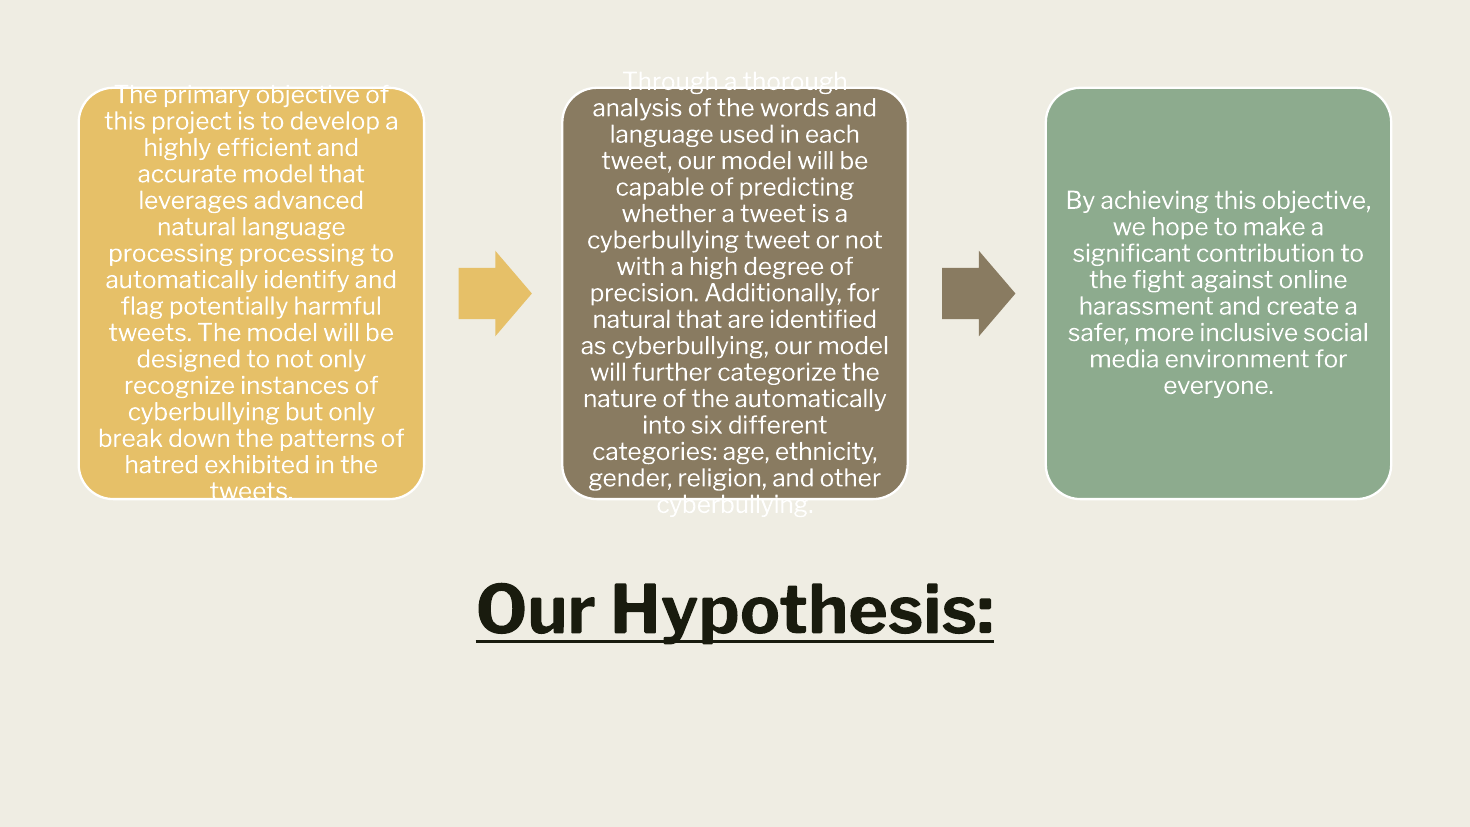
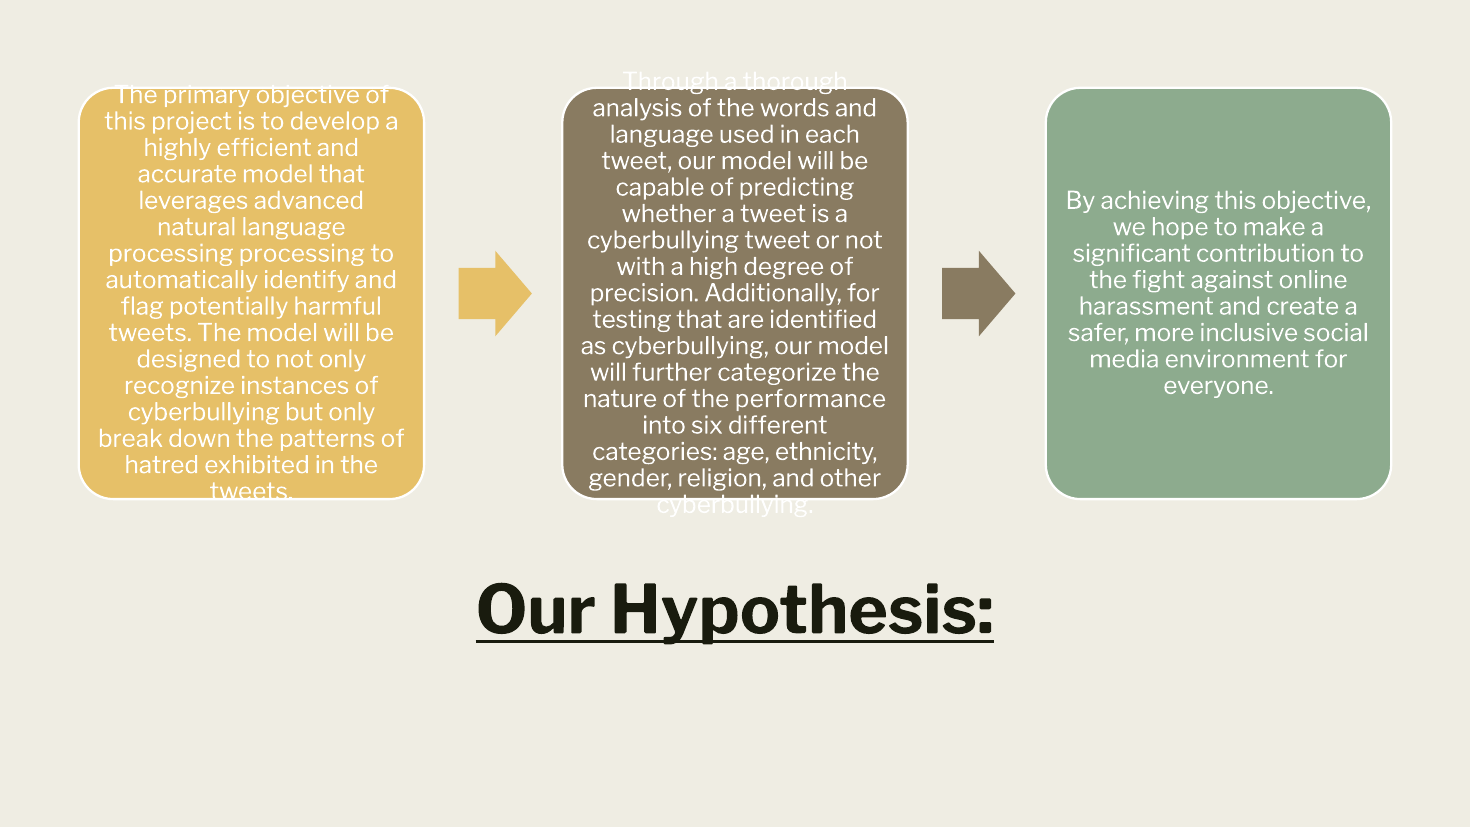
natural: natural -> testing (632, 320)
the automatically: automatically -> performance (810, 399)
